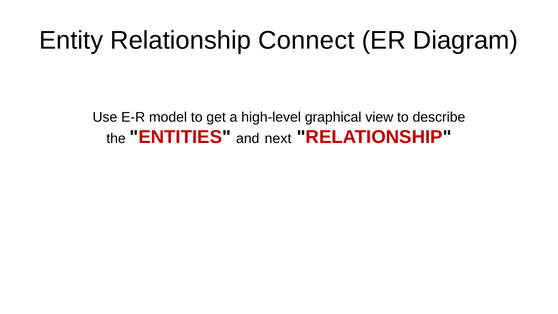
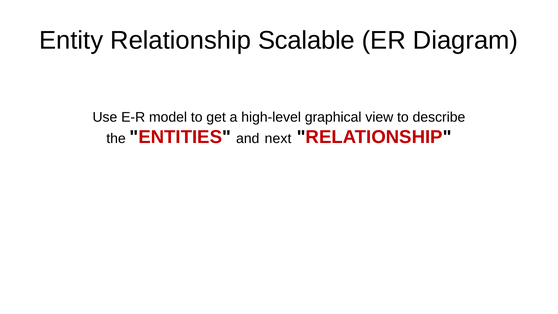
Connect: Connect -> Scalable (306, 41)
